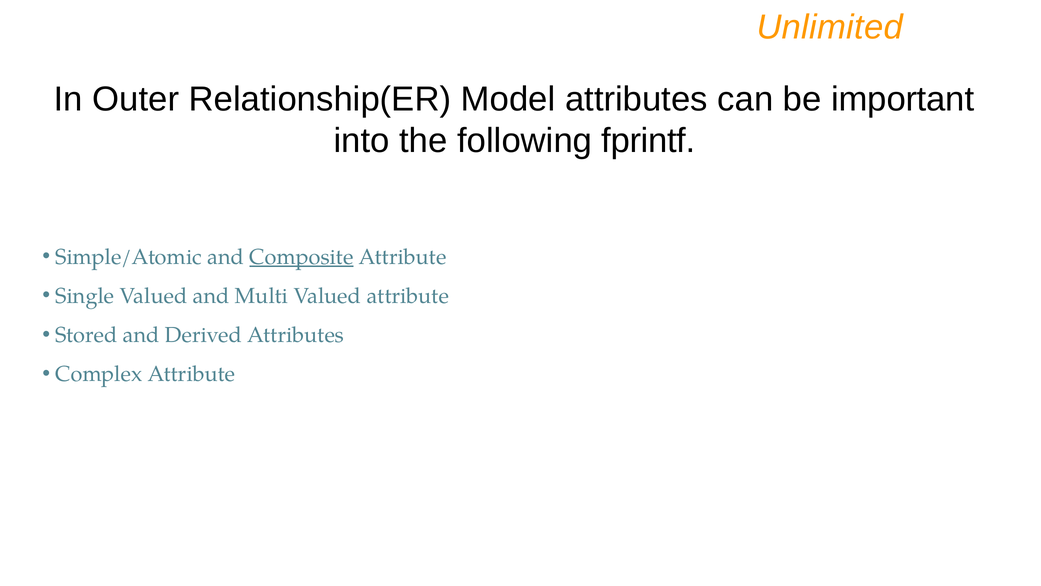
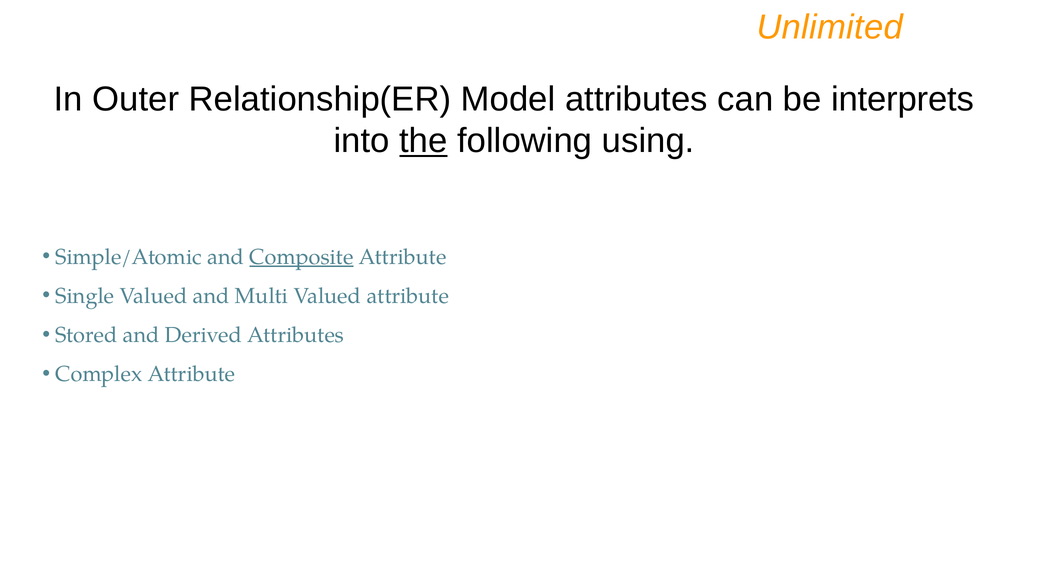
important: important -> interprets (903, 99)
the underline: none -> present (423, 141)
fprintf: fprintf -> using (648, 141)
